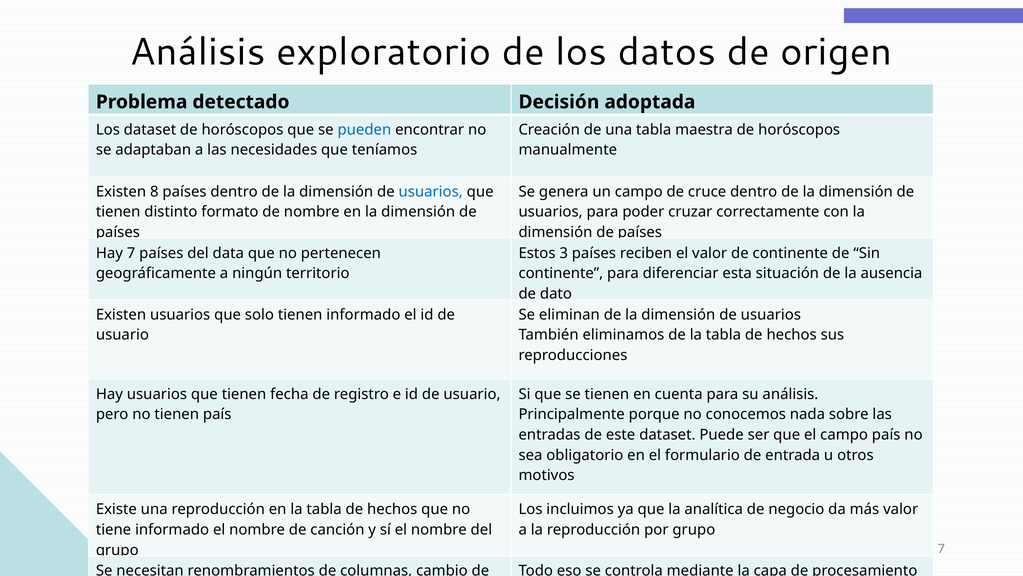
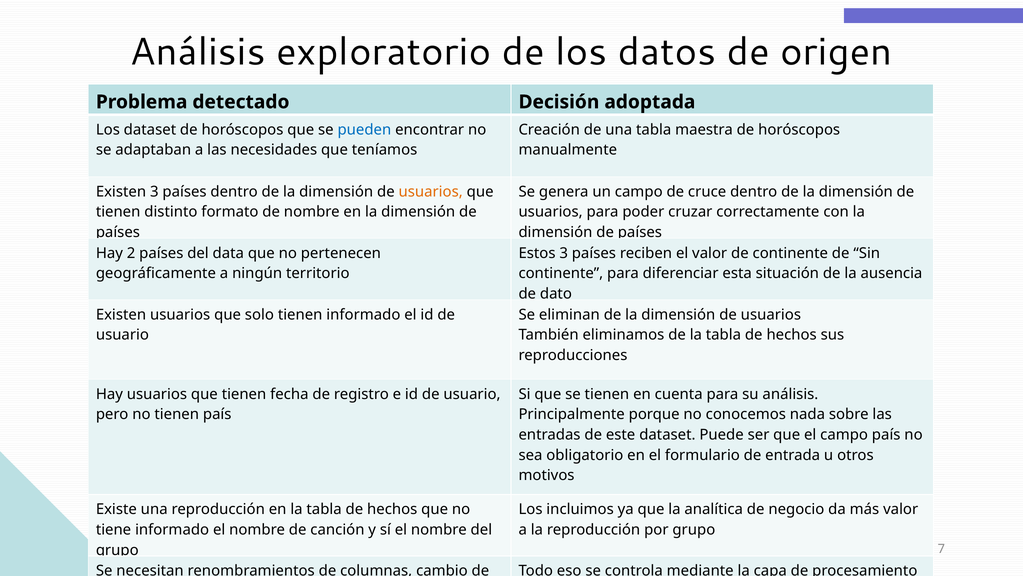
Existen 8: 8 -> 3 (154, 192)
usuarios colour: blue -> orange (431, 192)
Hay 7: 7 -> 2 (131, 253)
